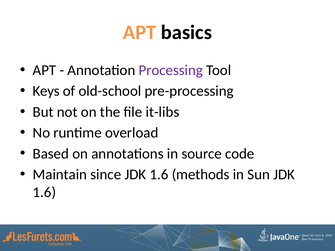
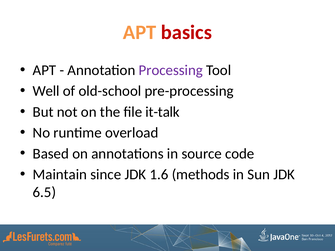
basics colour: black -> red (186, 32)
Keys: Keys -> Well (46, 91)
it-libs: it-libs -> it-talk (163, 112)
1.6: 1.6 -> 6.5 (44, 192)
